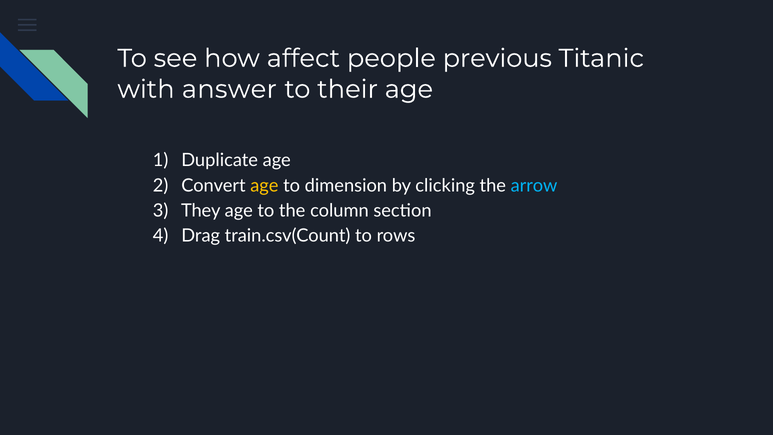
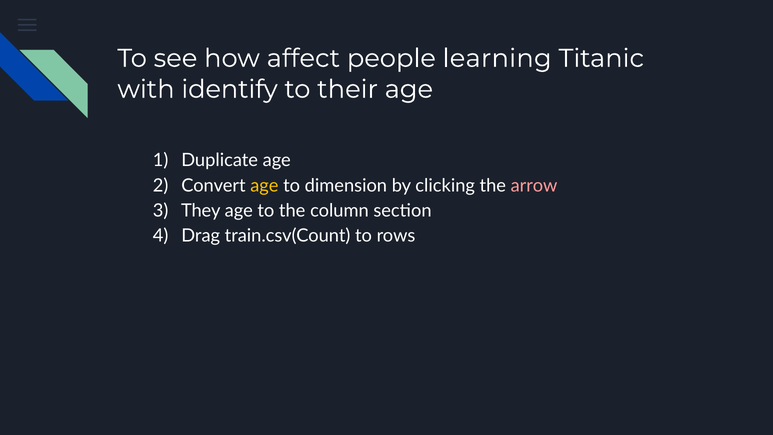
previous: previous -> learning (497, 58)
answer: answer -> identify (230, 89)
arrow colour: light blue -> pink (534, 185)
